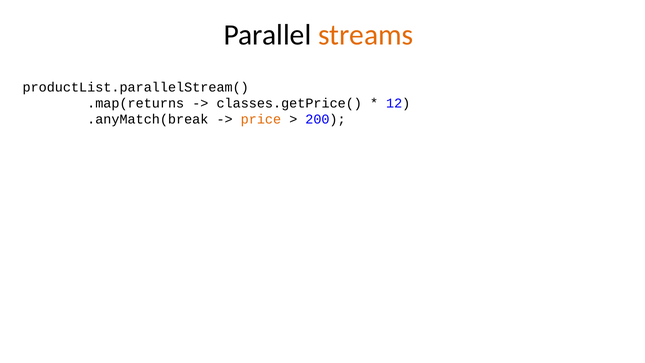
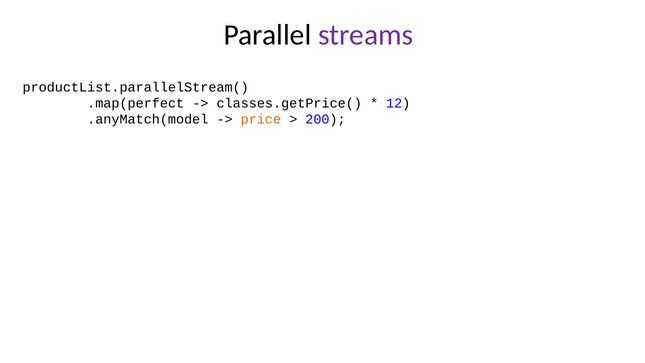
streams colour: orange -> purple (366, 35)
.map(returns: .map(returns -> .map(perfect (136, 103)
.anyMatch(break: .anyMatch(break -> .anyMatch(model (148, 119)
